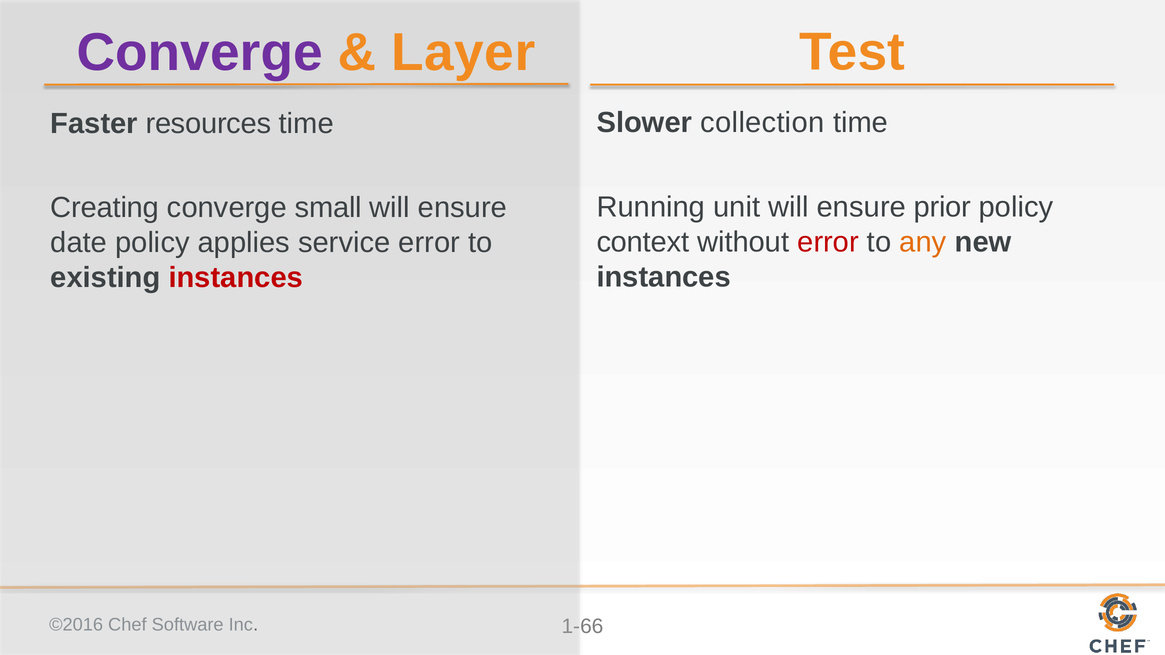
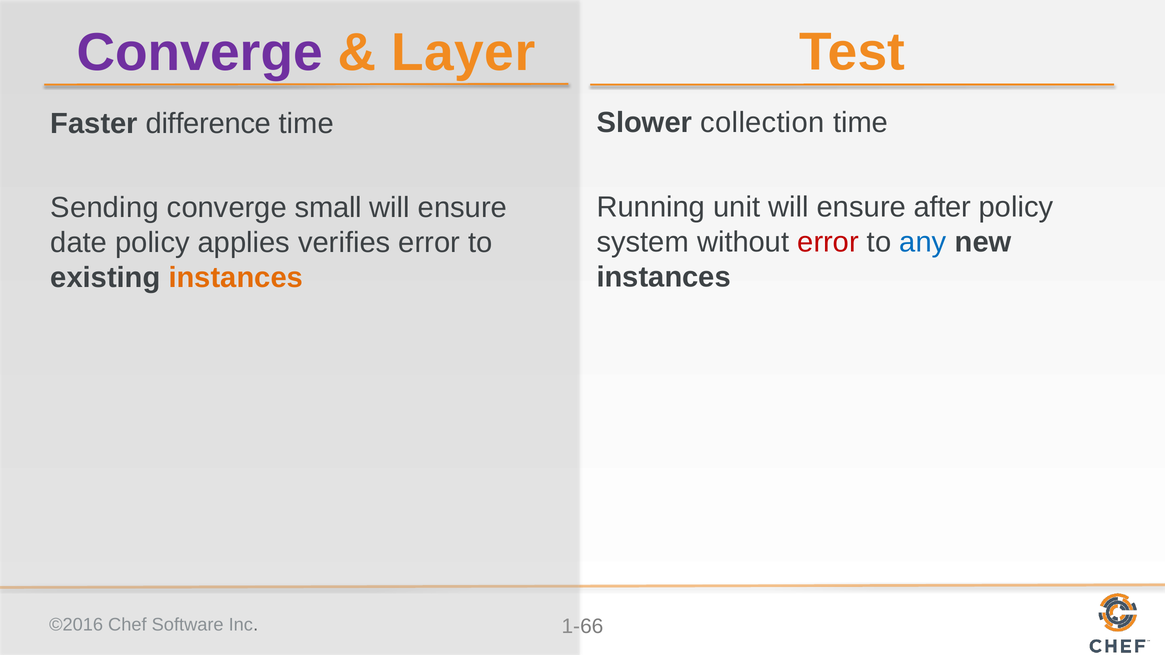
resources: resources -> difference (208, 123)
prior: prior -> after (942, 207)
Creating: Creating -> Sending (105, 208)
context: context -> system (643, 242)
any colour: orange -> blue (923, 242)
service: service -> verifies (344, 243)
instances colour: red -> orange (236, 278)
